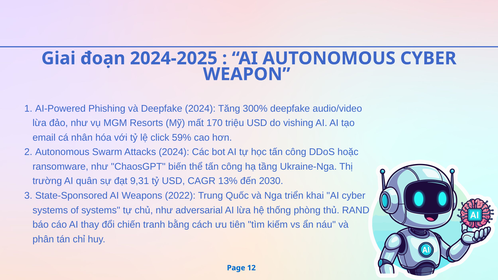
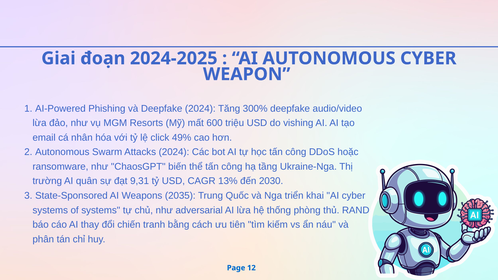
170: 170 -> 600 (215, 123)
59%: 59% -> 49% (182, 138)
2022: 2022 -> 2035 (180, 196)
